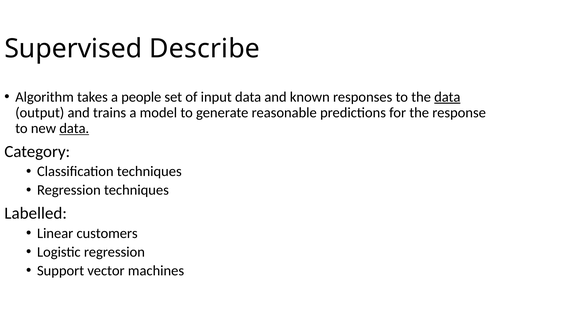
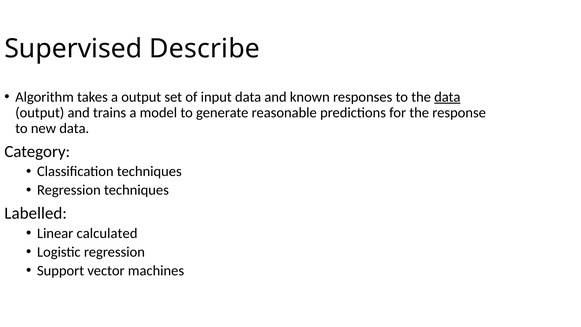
a people: people -> output (141, 97)
data underline: present -> none (74, 128)
customers: customers -> calculated (107, 233)
